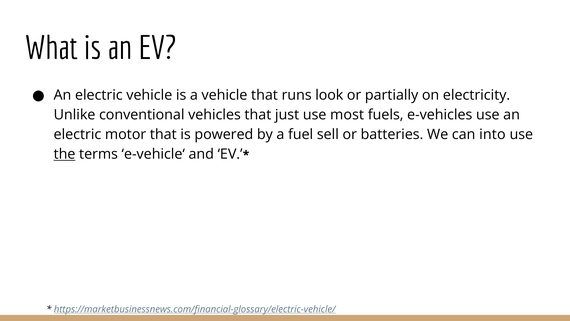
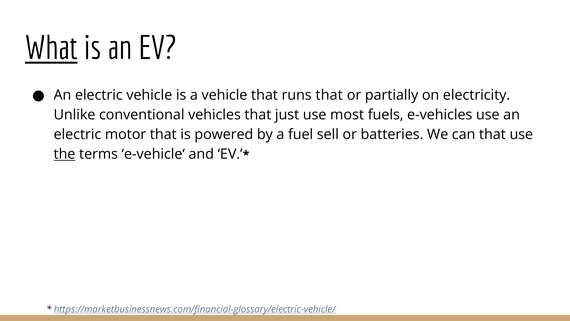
What underline: none -> present (51, 48)
runs look: look -> that (329, 95)
can into: into -> that (492, 134)
